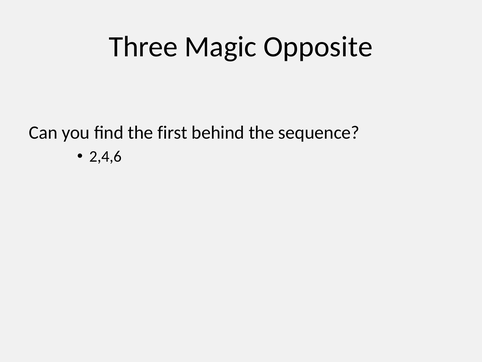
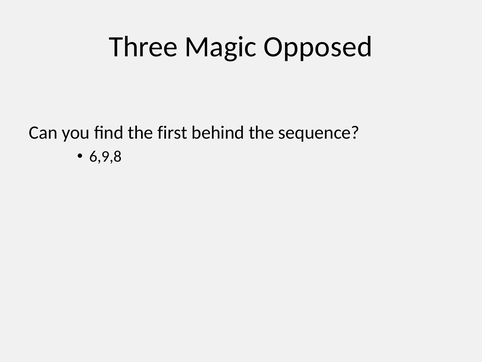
Opposite: Opposite -> Opposed (318, 47)
2,4,6: 2,4,6 -> 6,9,8 (105, 156)
